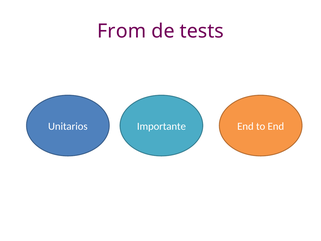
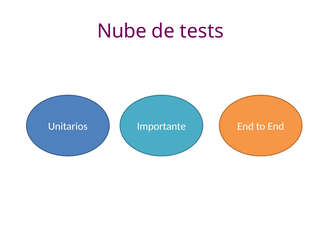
From: From -> Nube (122, 31)
